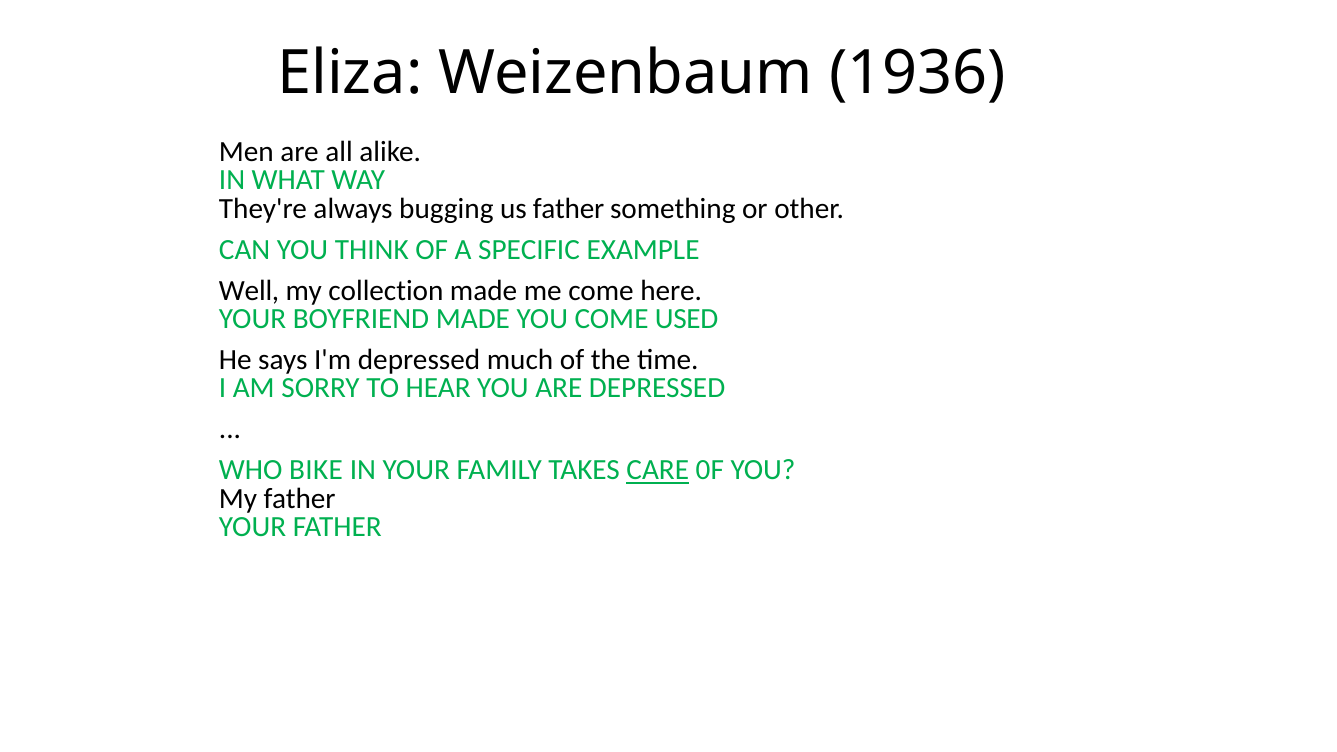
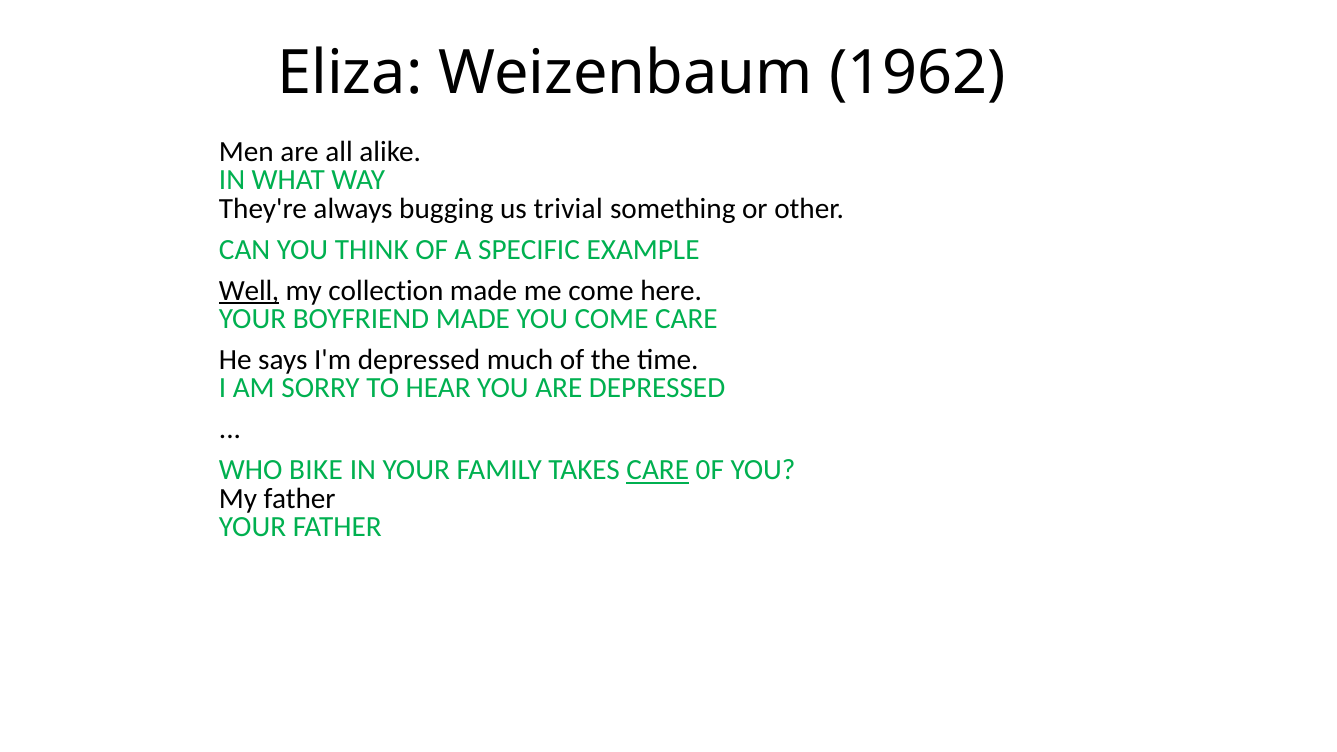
1936: 1936 -> 1962 (918, 73)
us father: father -> trivial (568, 209)
Well underline: none -> present (249, 291)
COME USED: USED -> CARE (686, 319)
